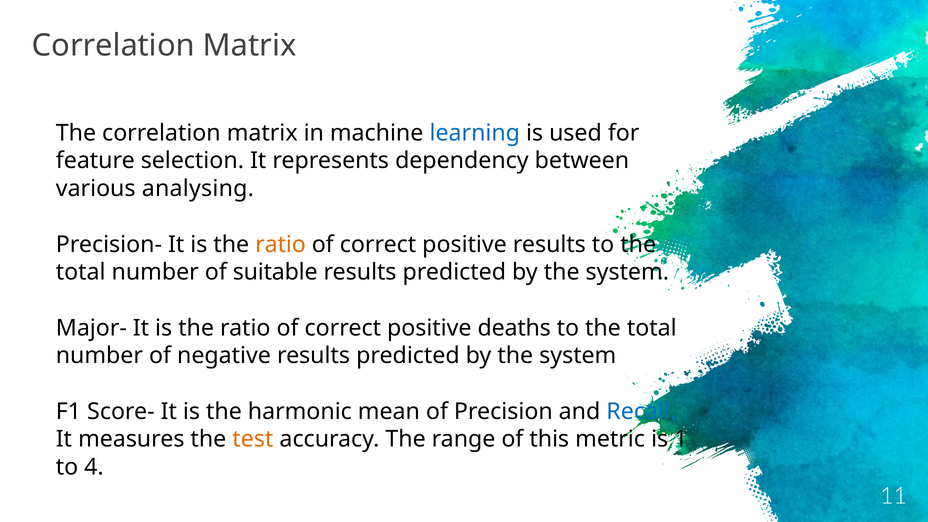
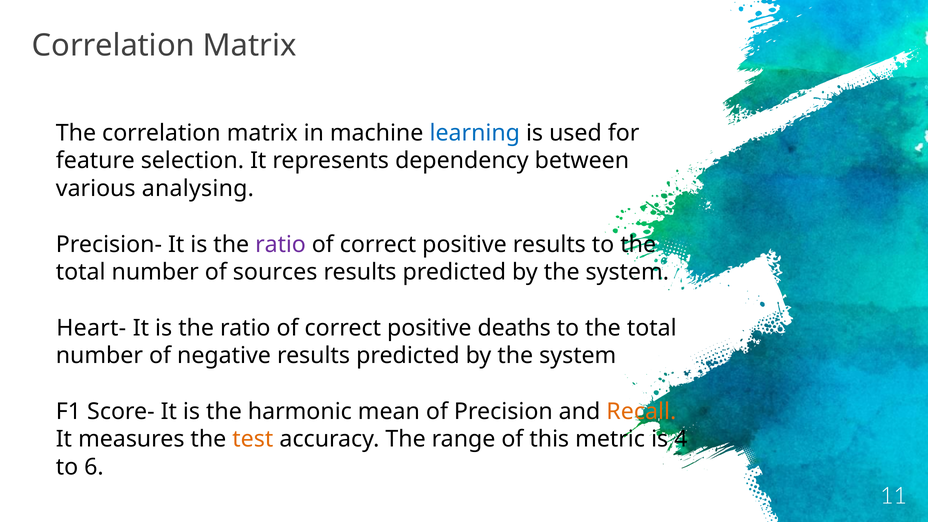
ratio colour: orange -> purple (281, 244)
suitable: suitable -> sources (275, 272)
Major-: Major- -> Heart- (91, 328)
Recall colour: blue -> orange (641, 411)
1: 1 -> 4 (681, 439)
4: 4 -> 6 (94, 467)
